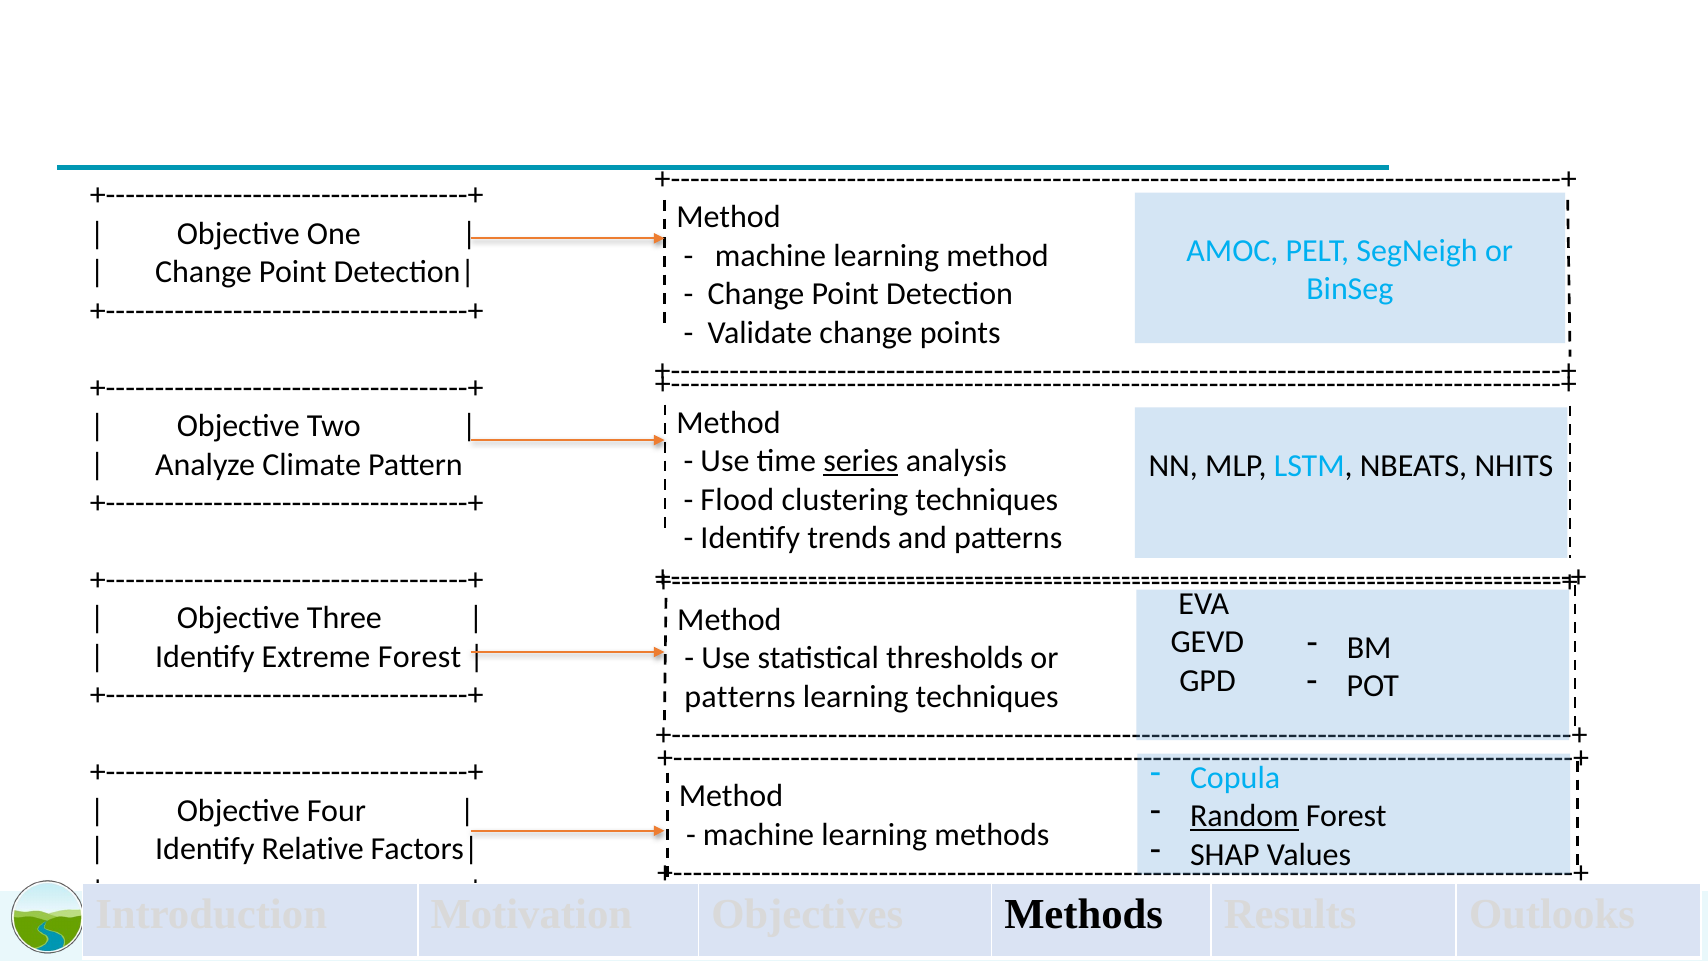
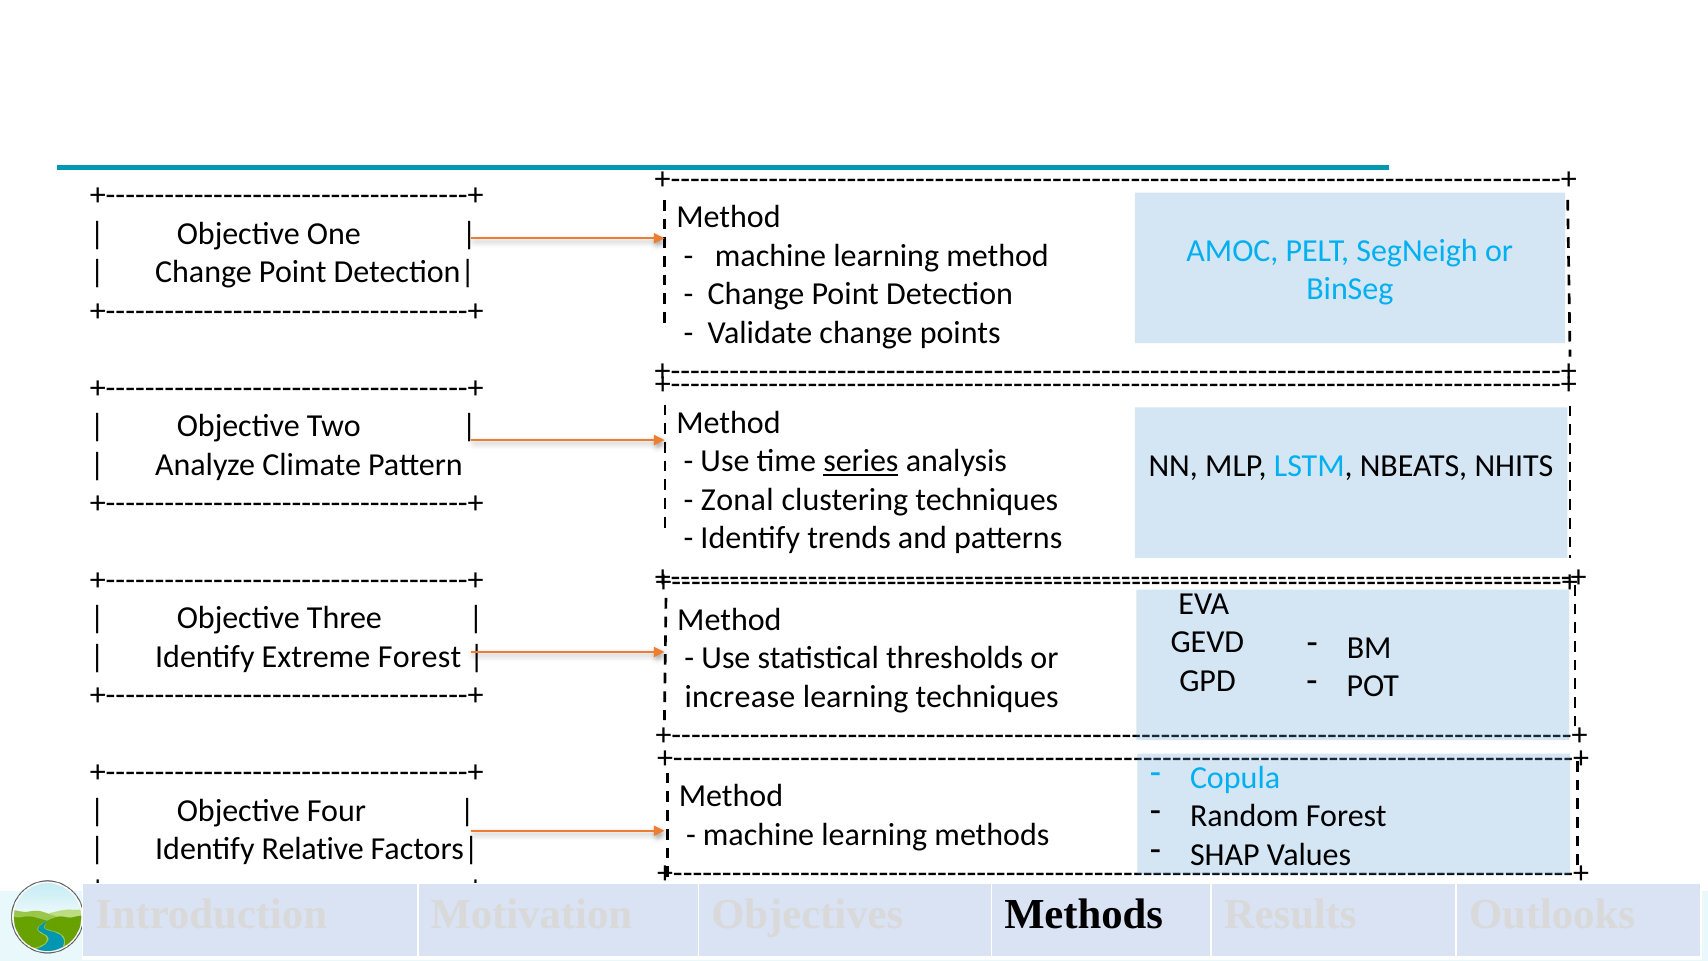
Flood: Flood -> Zonal (737, 500)
patterns: patterns -> increase (740, 697)
Random underline: present -> none (1244, 816)
